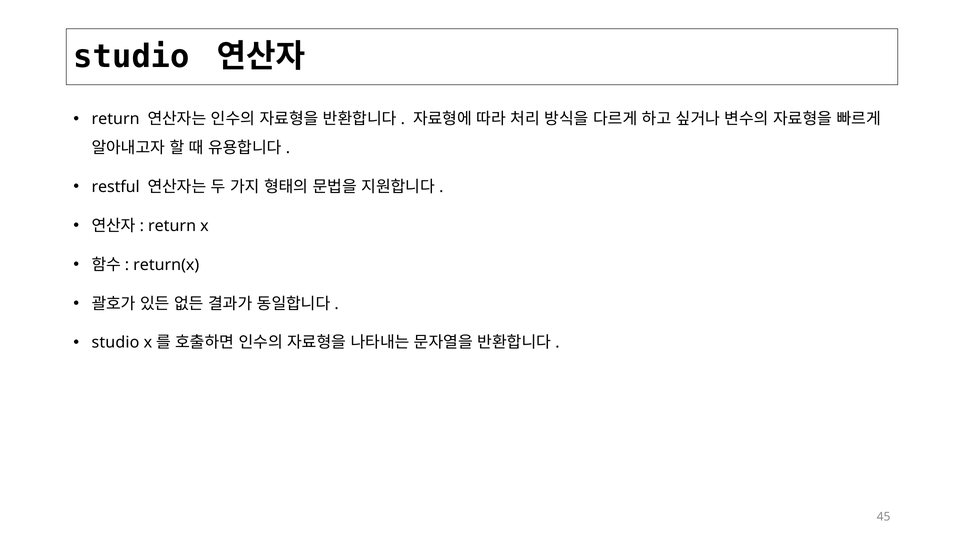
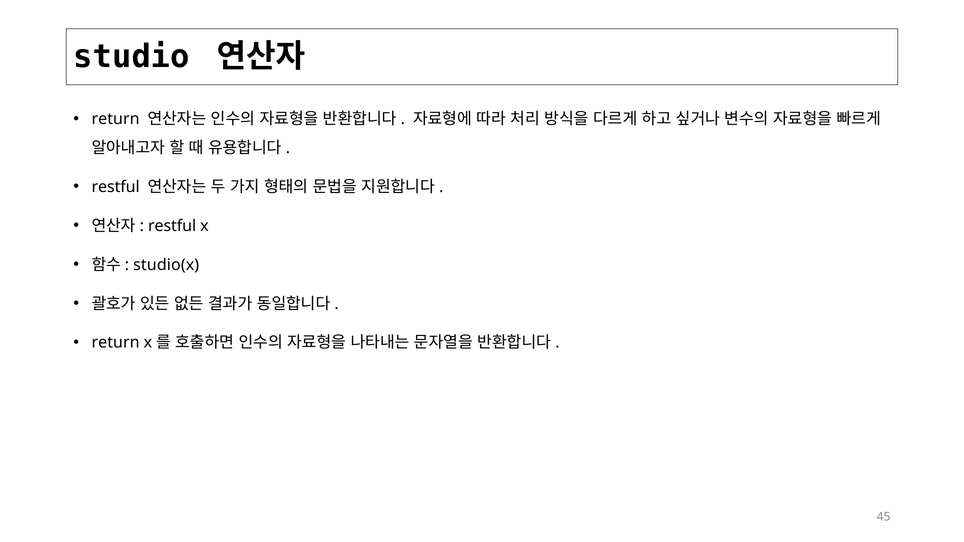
return: return -> restful (172, 226)
return(x: return(x -> studio(x (166, 265)
studio: studio -> return (116, 343)
